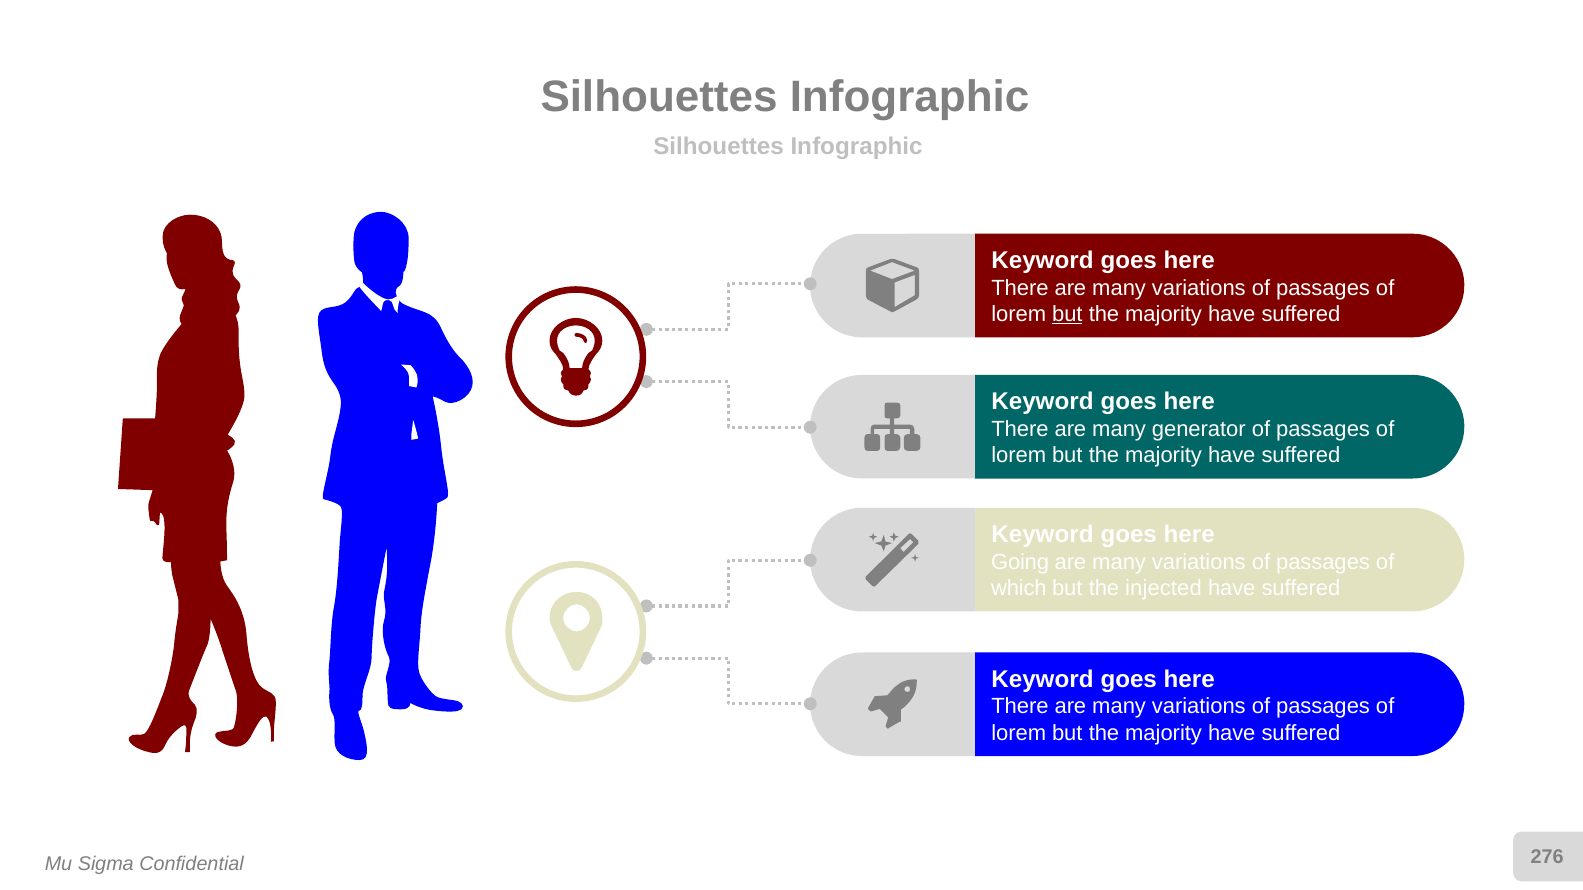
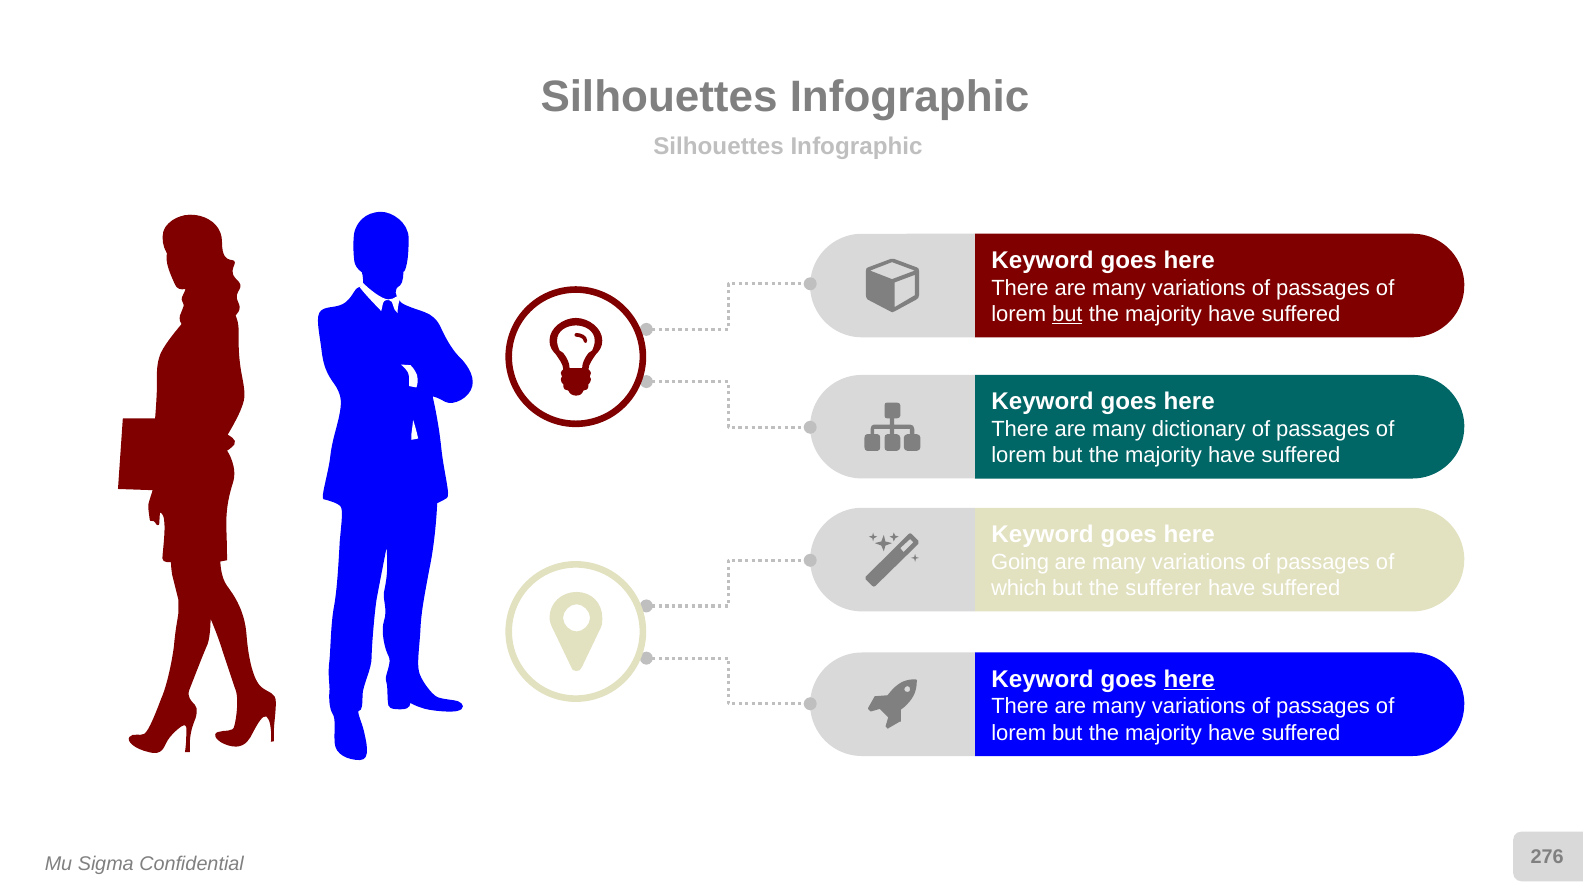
generator: generator -> dictionary (1199, 429)
injected: injected -> sufferer (1163, 589)
here underline: none -> present (1189, 679)
